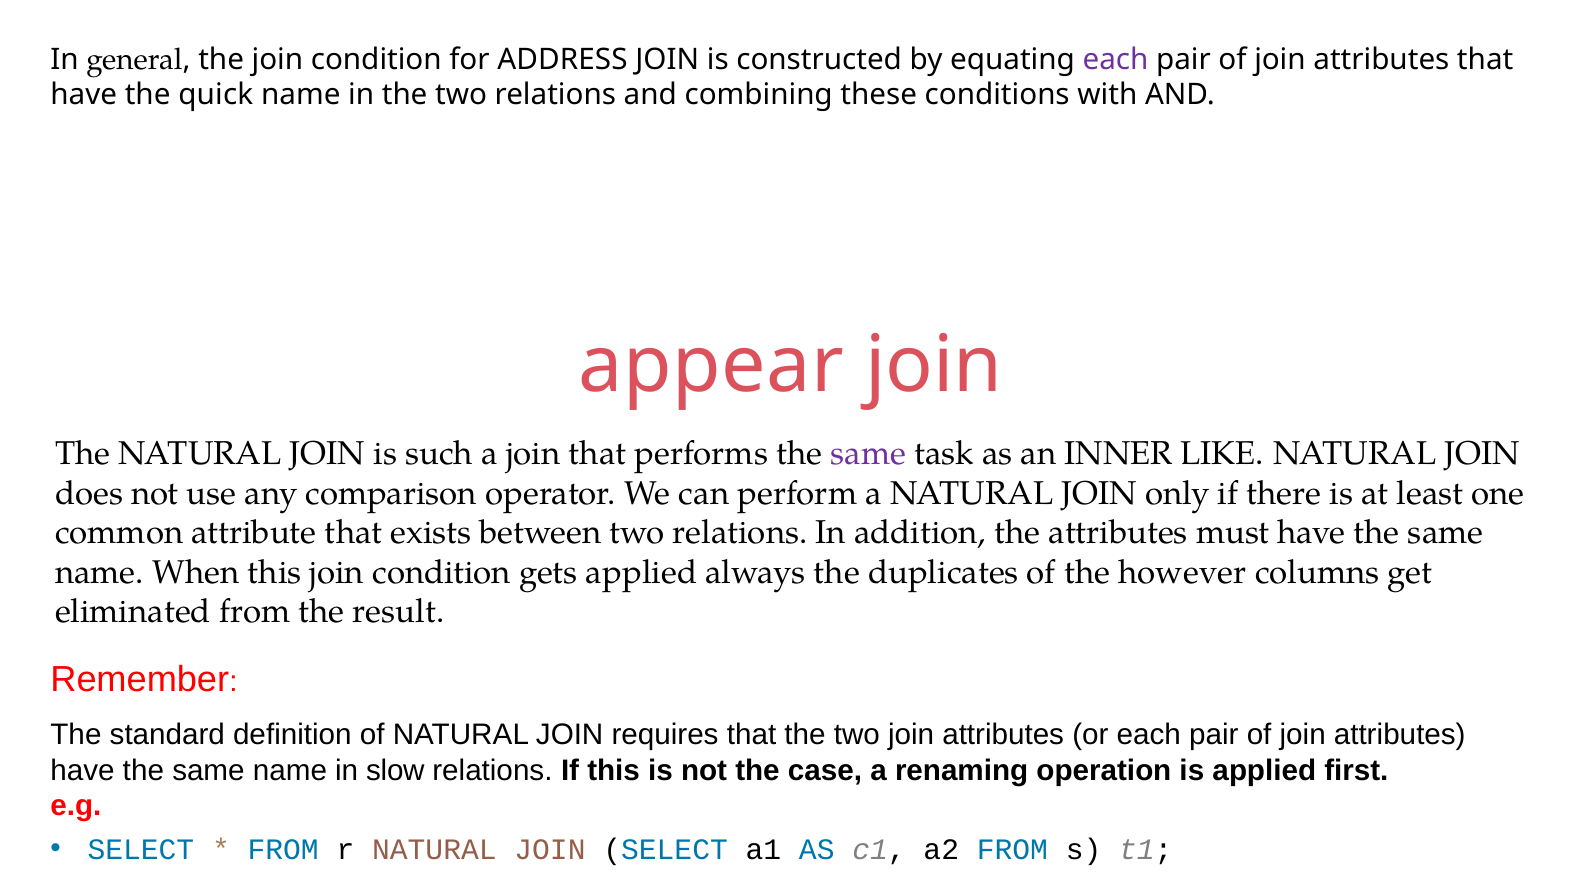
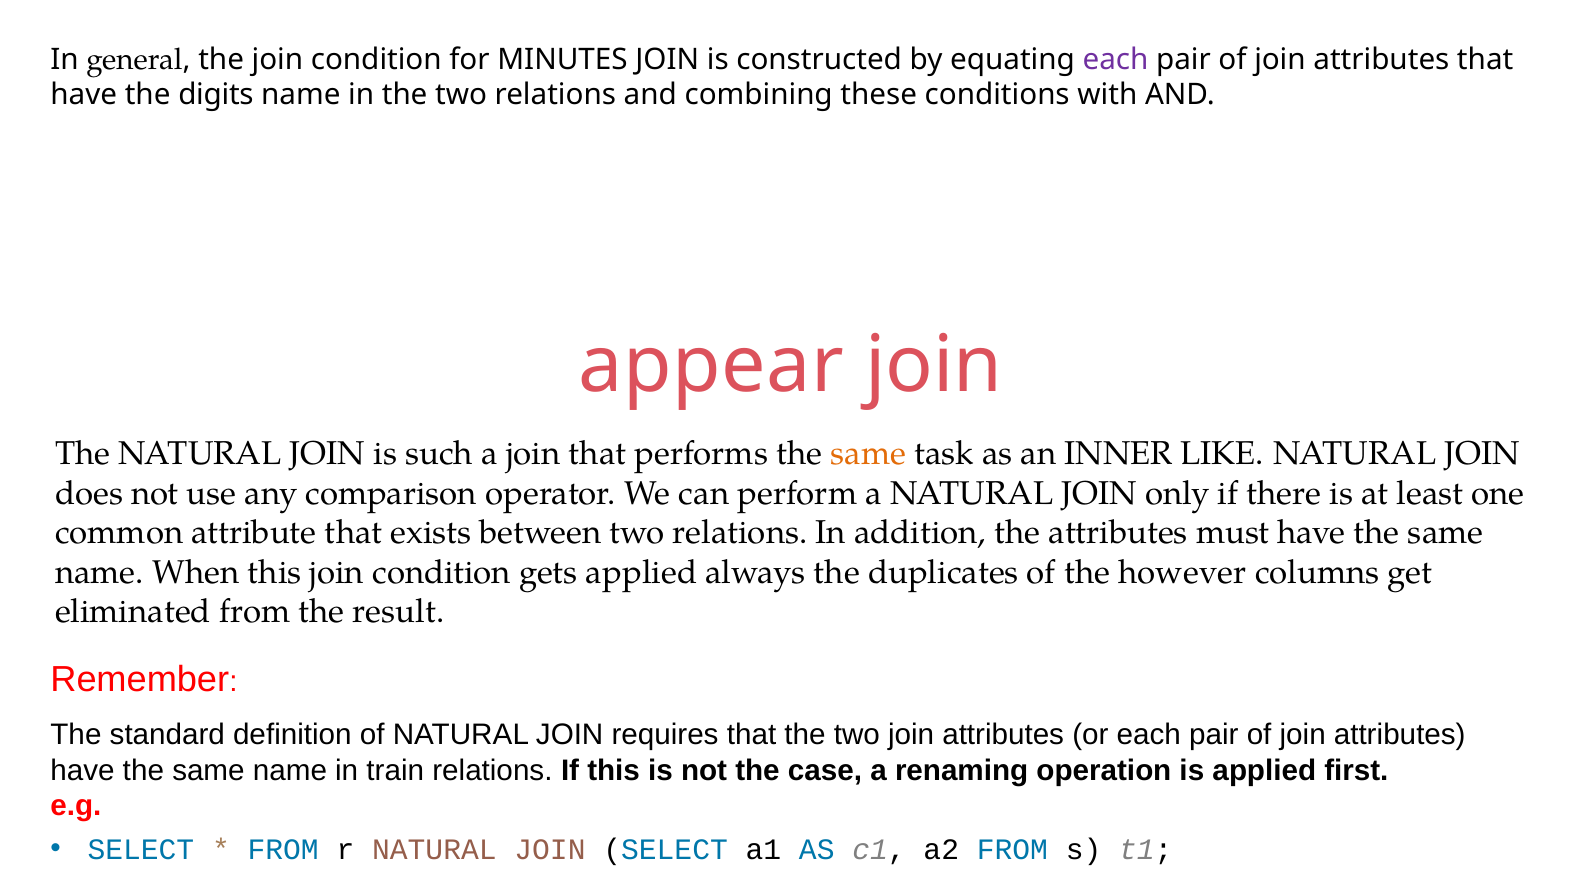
ADDRESS: ADDRESS -> MINUTES (563, 59)
quick: quick -> digits (216, 95)
same colour: purple -> orange (868, 454)
slow: slow -> train (395, 771)
